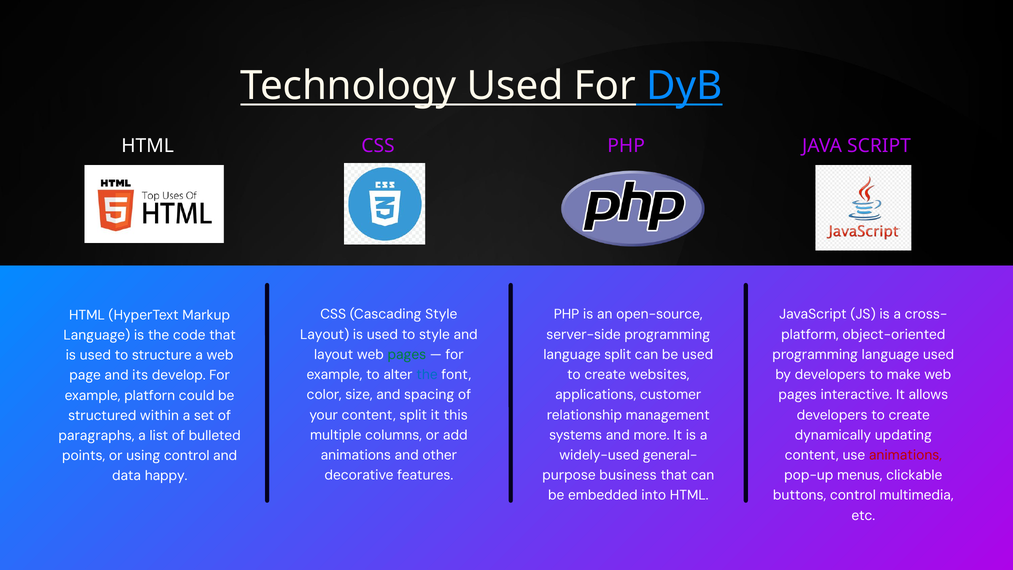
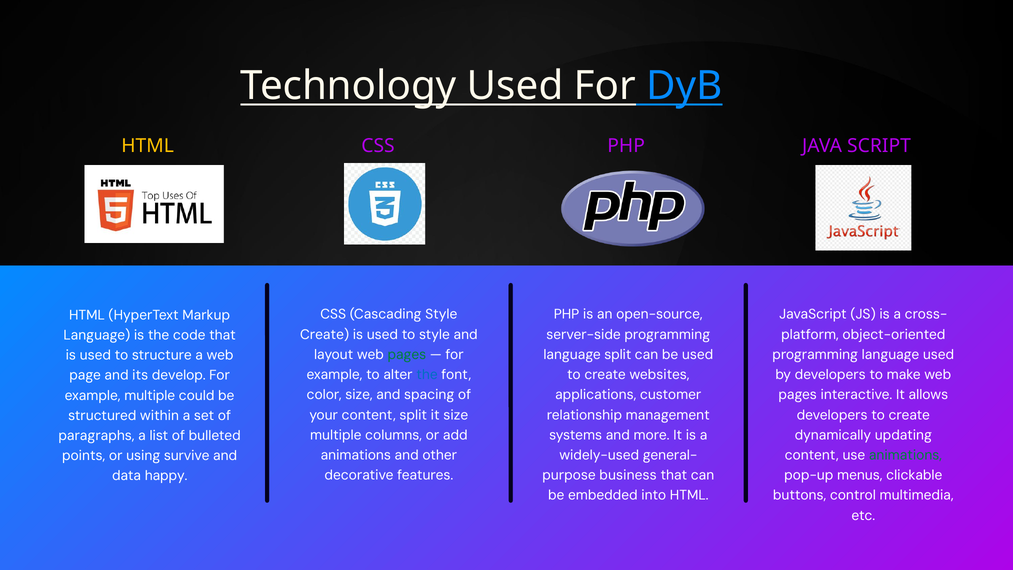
HTML colour: white -> yellow (148, 146)
Layout: Layout -> Create (325, 334)
example platforn: platforn -> multiple (150, 395)
it this: this -> size (456, 415)
animations colour: red -> green (905, 455)
using control: control -> survive (187, 456)
